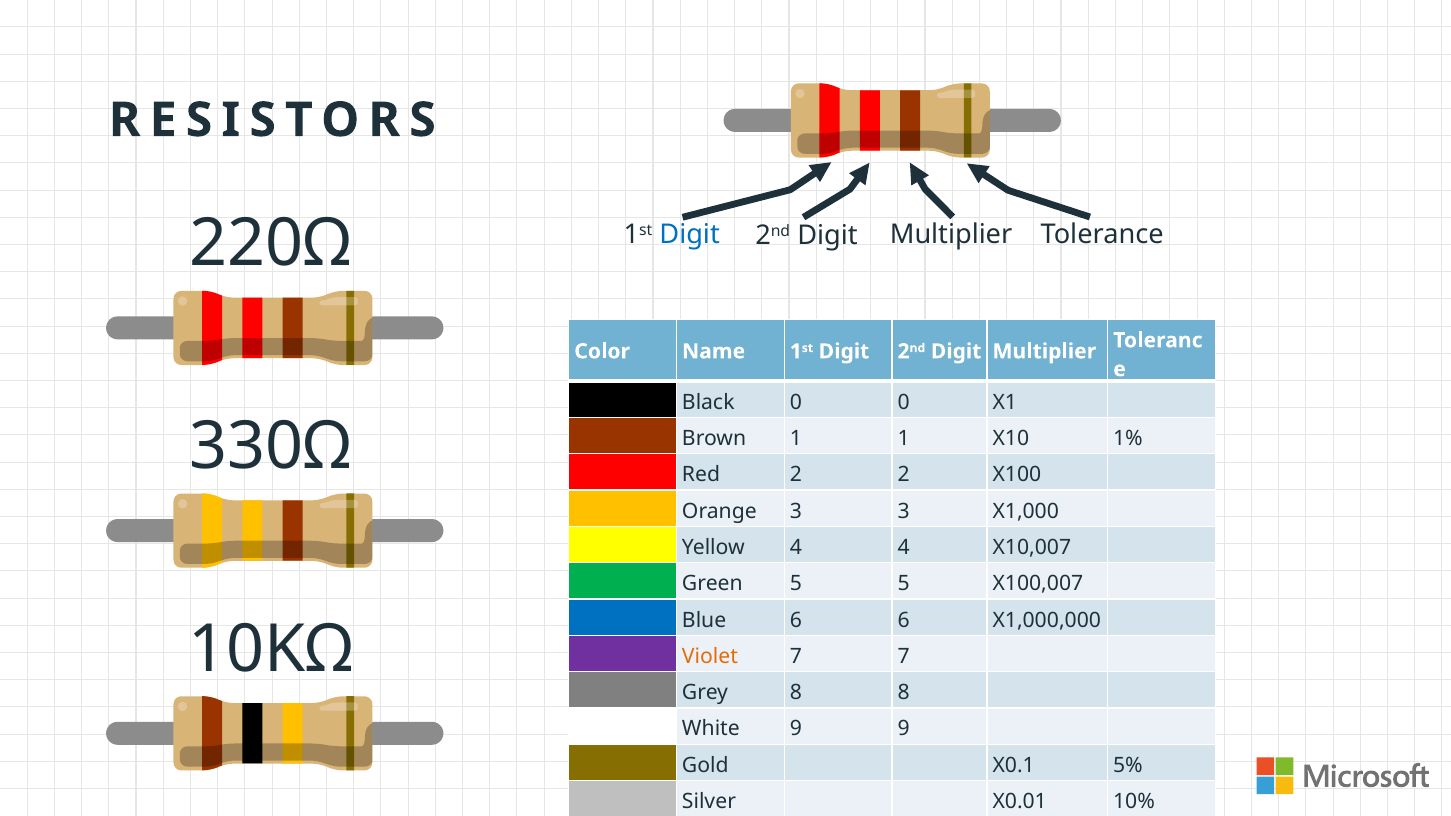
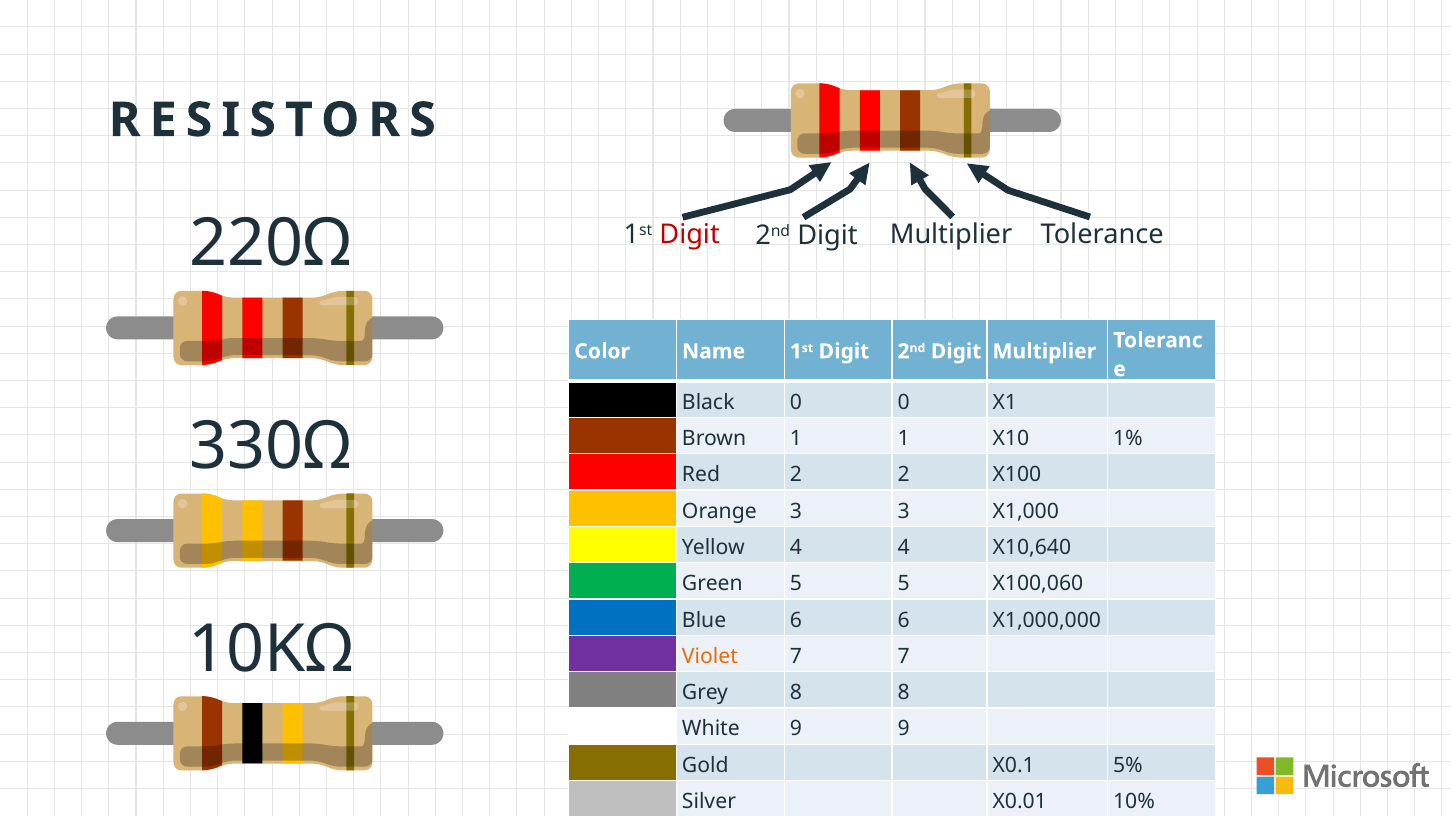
Digit colour: blue -> red (690, 235)
X10,007: X10,007 -> X10,640 (1032, 548)
X100,007: X100,007 -> X100,060 (1038, 584)
